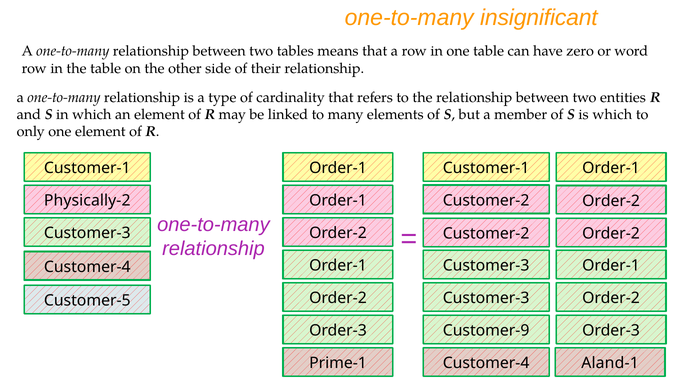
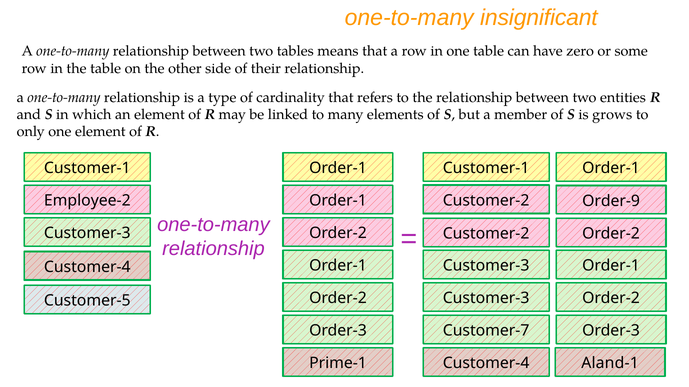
word: word -> some (631, 51)
is which: which -> grows (612, 115)
Customer-2 Order-2: Order-2 -> Order-9 (611, 201)
Physically-2: Physically-2 -> Employee-2 (87, 201)
Customer-9: Customer-9 -> Customer-7 (486, 331)
